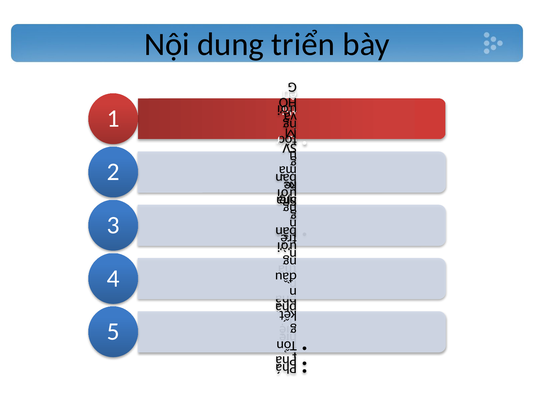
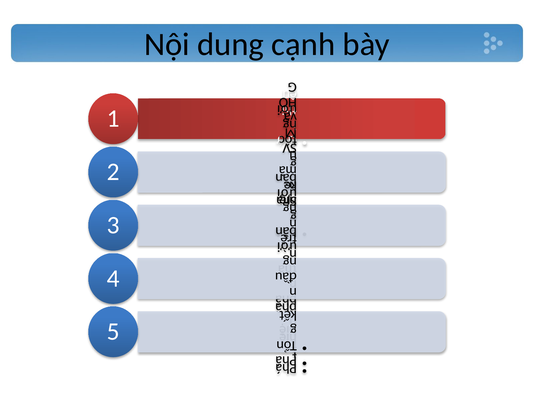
triển: triển -> cạnh (303, 45)
